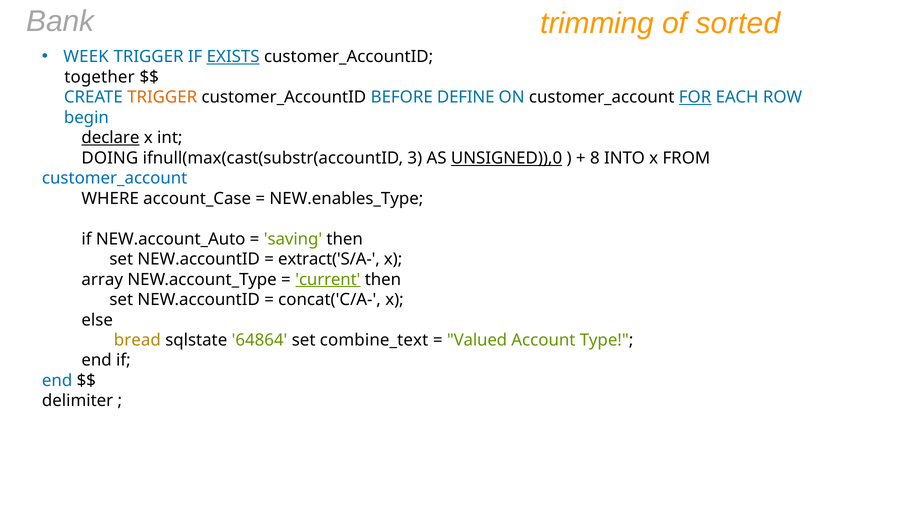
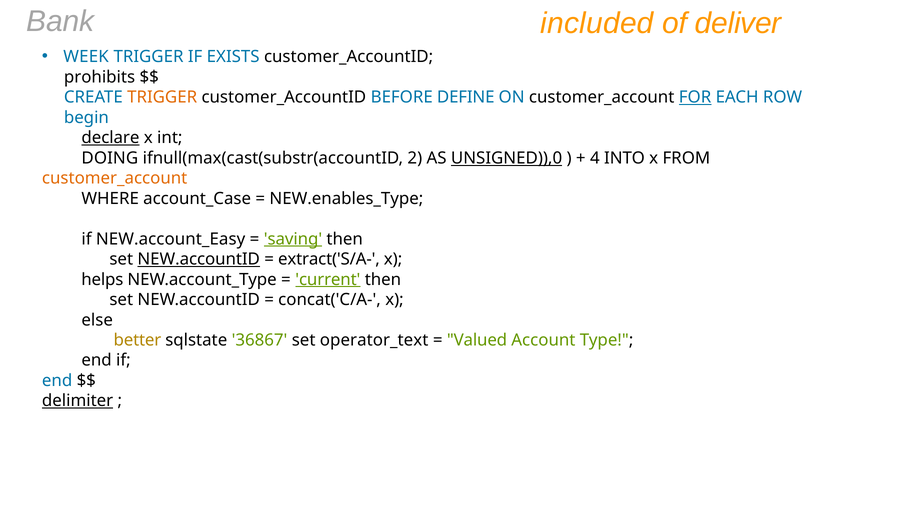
trimming: trimming -> included (597, 23)
sorted: sorted -> deliver (738, 23)
EXISTS underline: present -> none (233, 57)
together: together -> prohibits (100, 77)
3: 3 -> 2 (415, 158)
8: 8 -> 4 (595, 158)
customer_account colour: blue -> orange (115, 178)
NEW.account_Auto: NEW.account_Auto -> NEW.account_Easy (171, 239)
saving underline: none -> present (293, 239)
NEW.accountID underline: none -> present (199, 259)
array: array -> helps (102, 280)
bread: bread -> better (137, 340)
64864: 64864 -> 36867 (260, 340)
combine_text: combine_text -> operator_text (374, 340)
delimiter underline: none -> present (78, 401)
